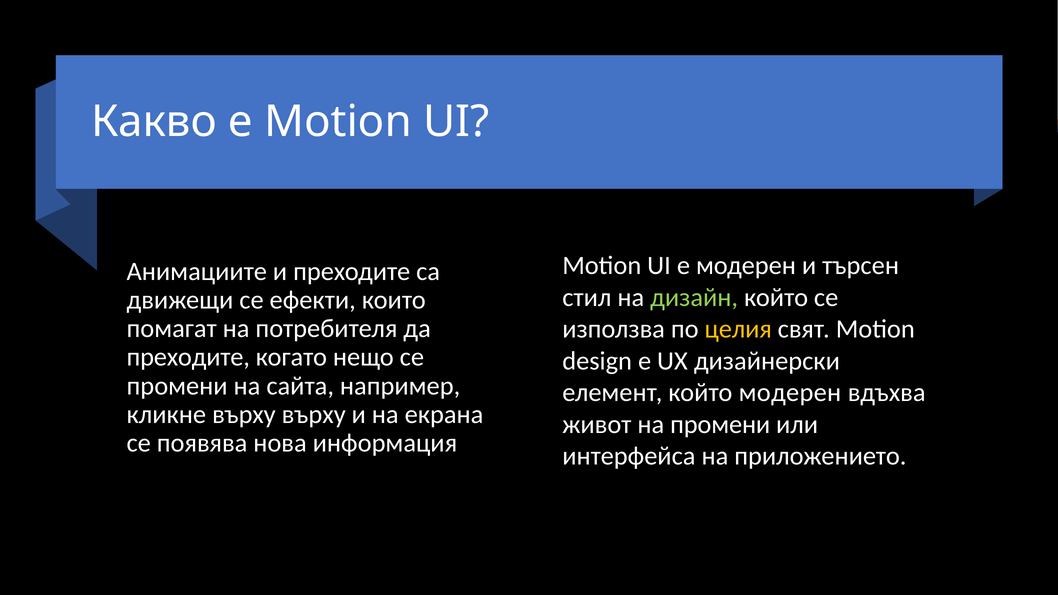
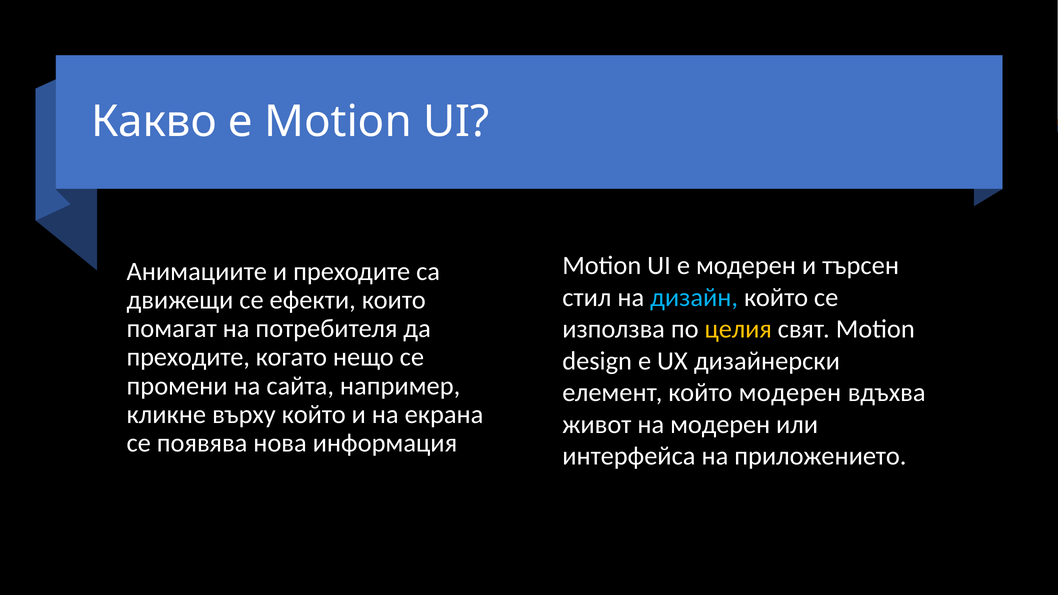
дизайн colour: light green -> light blue (694, 297)
върху върху: върху -> който (314, 414)
на промени: промени -> модерен (720, 424)
